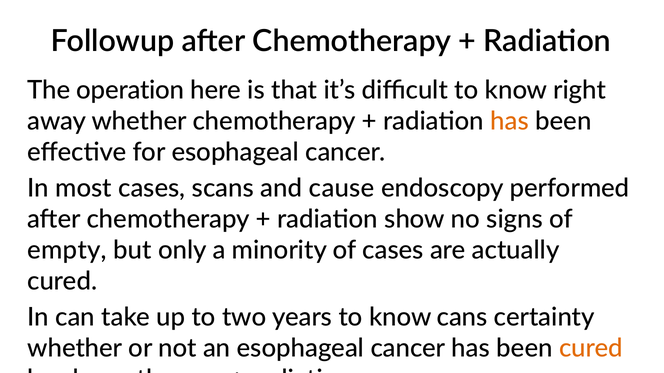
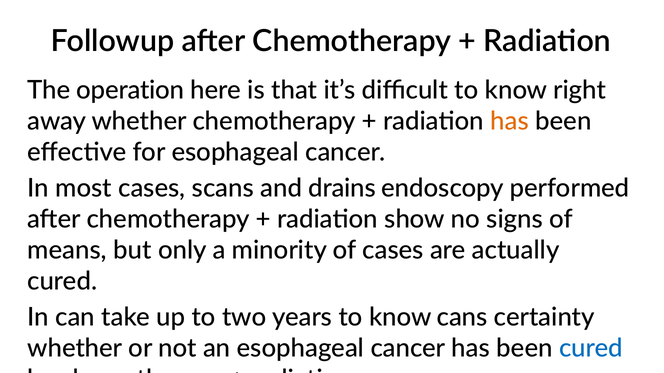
cause: cause -> drains (342, 189)
empty: empty -> means (67, 251)
cured colour: orange -> blue (591, 349)
